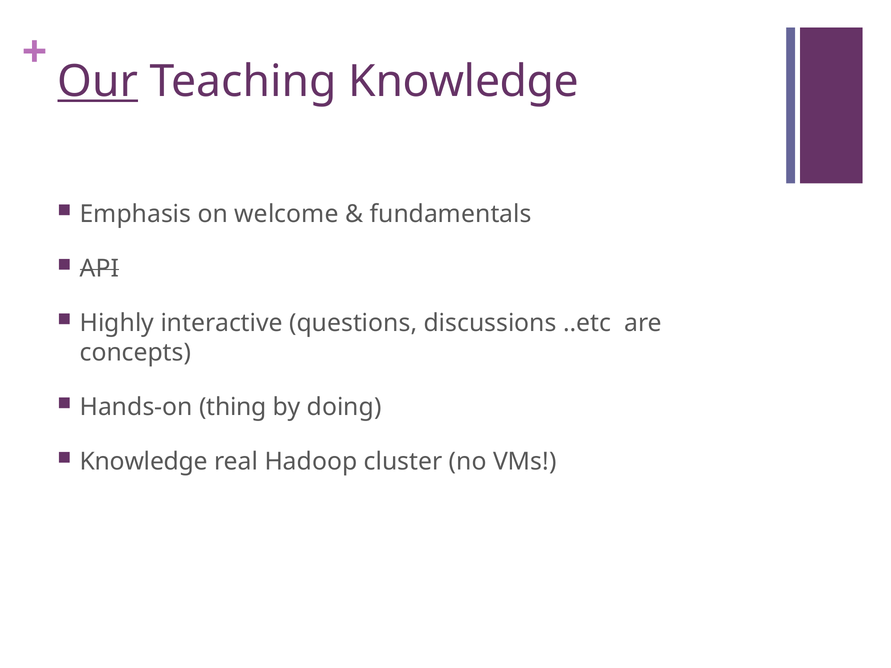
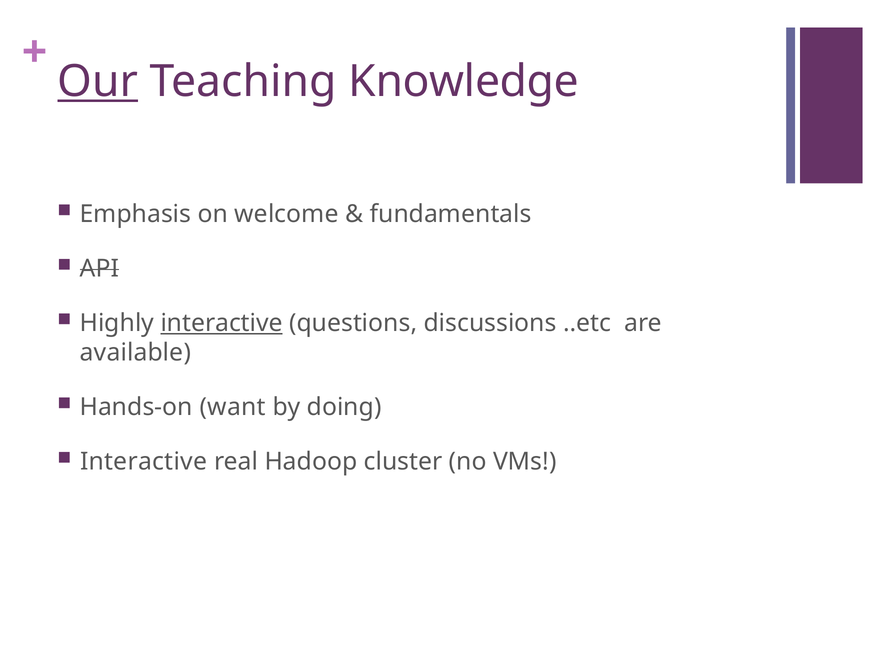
interactive underline: none -> present (222, 323)
concepts: concepts -> available (135, 353)
thing: thing -> want (233, 407)
Knowledge: Knowledge -> Interactive (144, 462)
